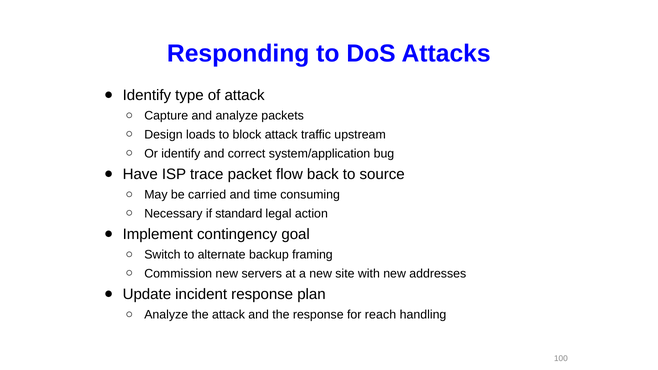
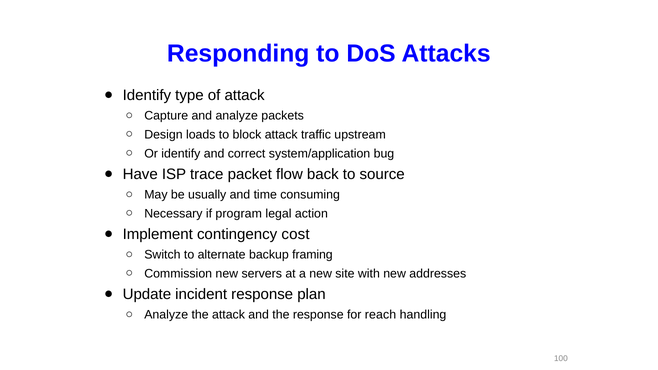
carried: carried -> usually (207, 195)
standard: standard -> program (239, 214)
goal: goal -> cost (296, 234)
